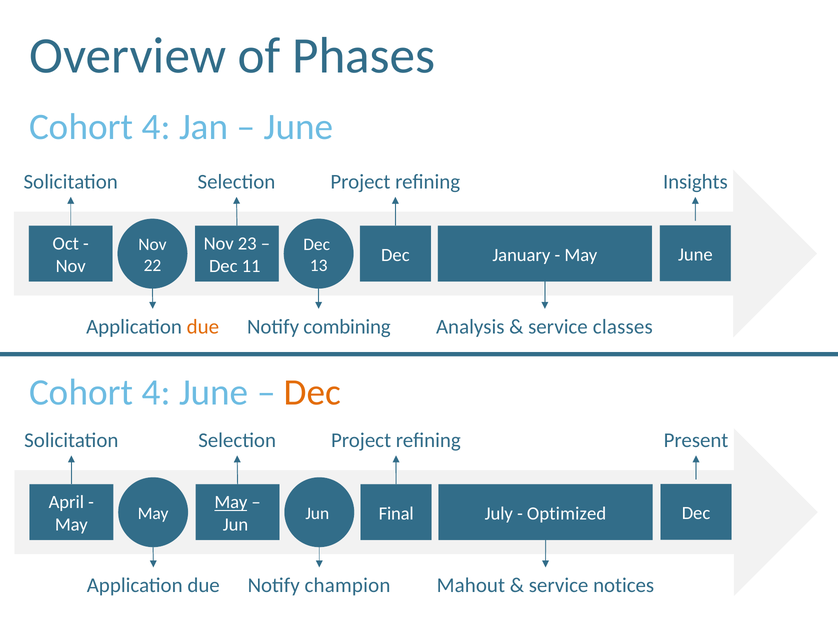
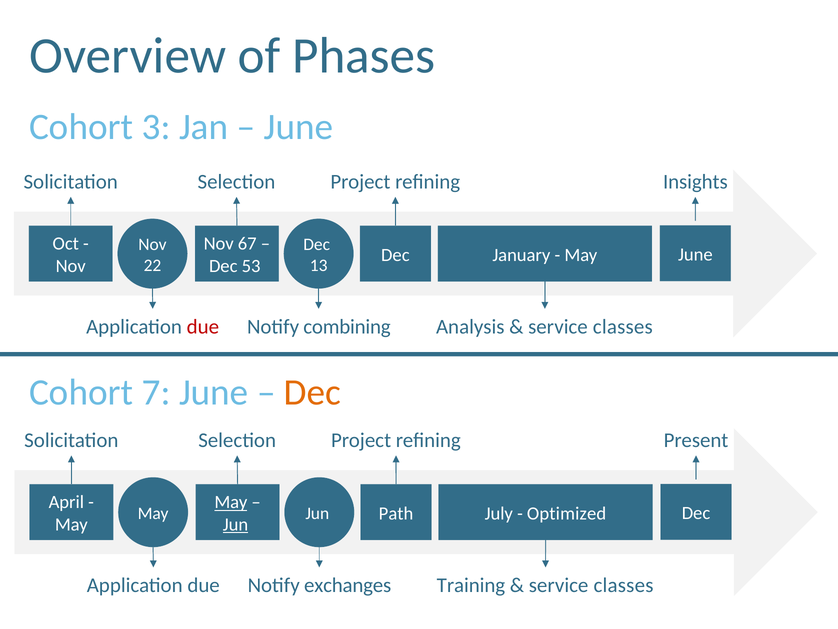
4: 4 -> 3 (156, 127)
23: 23 -> 67 (247, 244)
11: 11 -> 53 (251, 266)
due colour: orange -> red (203, 327)
4: 4 -> 7 (156, 392)
Final: Final -> Path (396, 513)
Jun underline: none -> present (235, 524)
champion: champion -> exchanges (348, 585)
Mahout: Mahout -> Training (471, 585)
notices: notices -> classes (623, 585)
